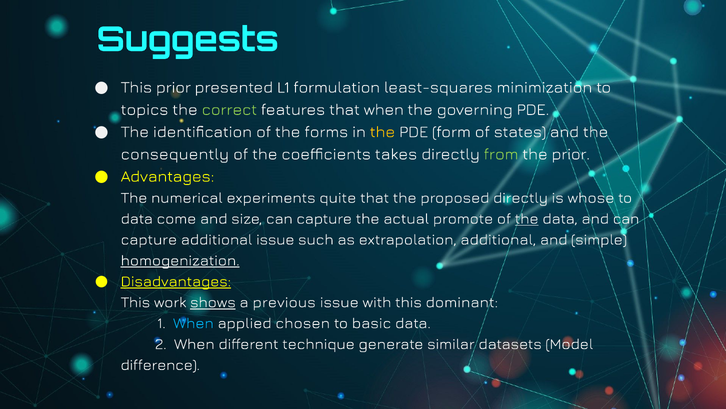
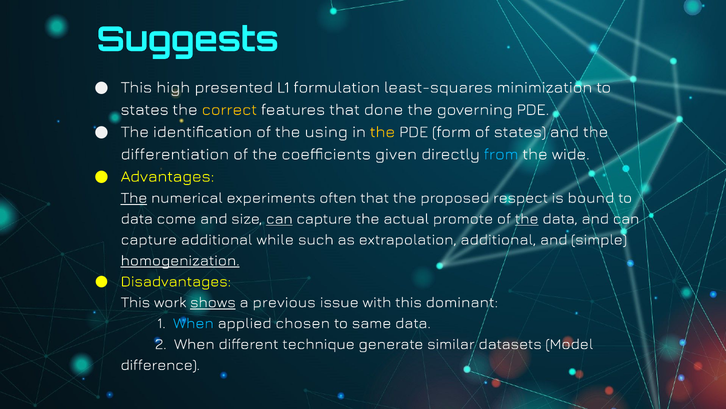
This prior: prior -> high (173, 87)
topics: topics -> states (145, 109)
correct colour: light green -> yellow (229, 109)
that when: when -> done (384, 109)
forms: forms -> using (326, 132)
consequently: consequently -> differentiation (175, 154)
takes: takes -> given (396, 154)
from colour: light green -> light blue (501, 154)
the prior: prior -> wide (571, 154)
The underline: none -> present (134, 198)
quite: quite -> often (338, 198)
proposed directly: directly -> respect (521, 198)
whose: whose -> bound (591, 198)
can underline: none -> present (279, 218)
additional issue: issue -> while (275, 239)
Disadvantages underline: present -> none (176, 281)
basic: basic -> same (372, 323)
